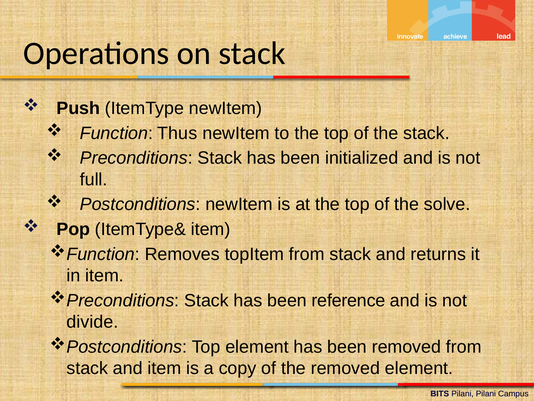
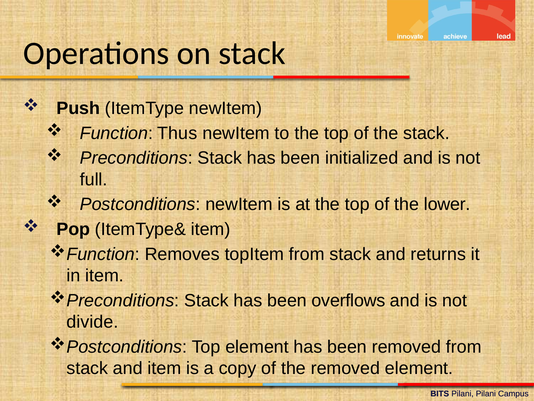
solve: solve -> lower (447, 204)
reference: reference -> overflows (348, 300)
